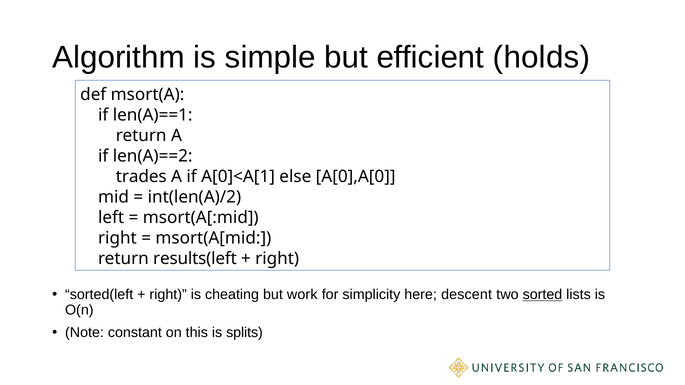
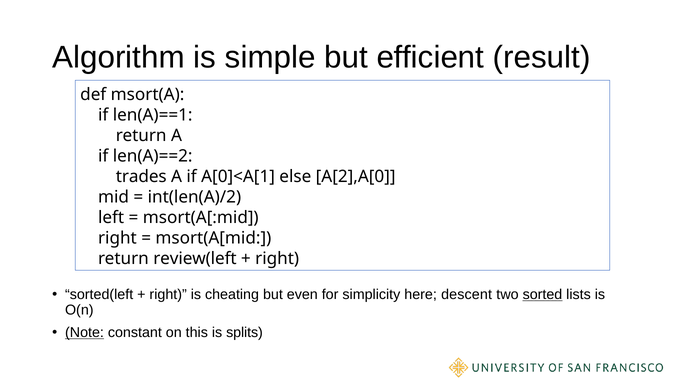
holds: holds -> result (542, 58)
A[0],A[0: A[0],A[0 -> A[2],A[0 (356, 177)
results(left: results(left -> review(left (195, 259)
work: work -> even (302, 295)
Note underline: none -> present (84, 333)
